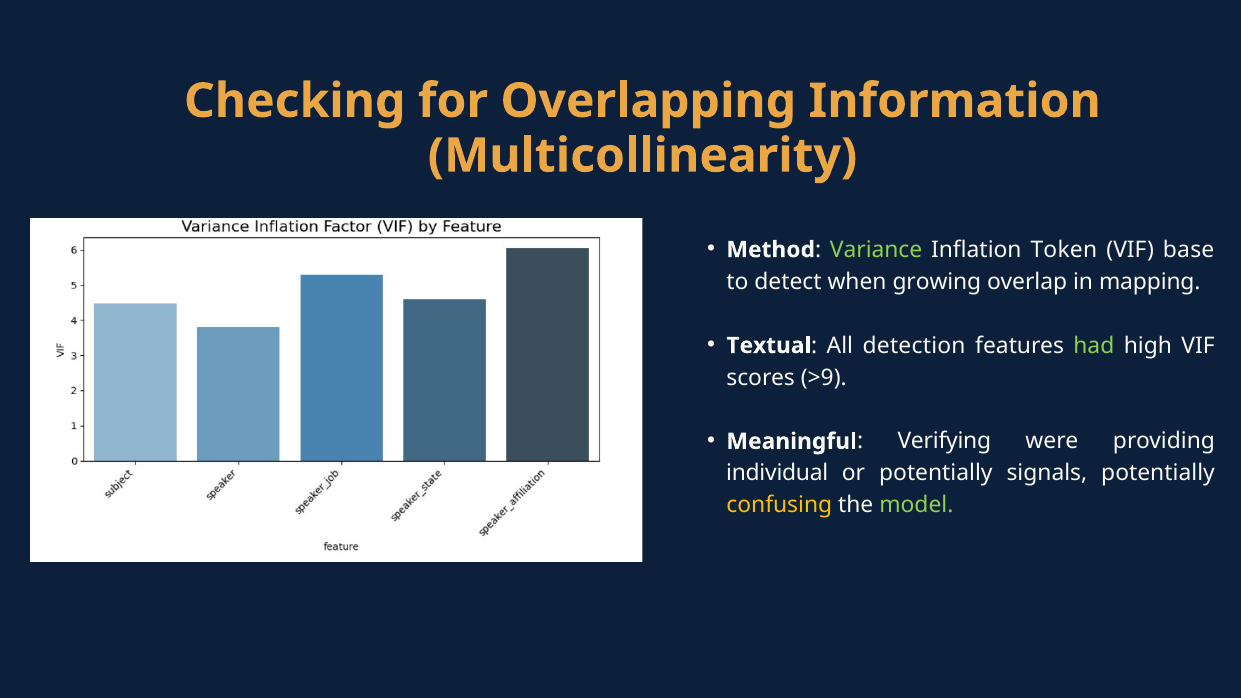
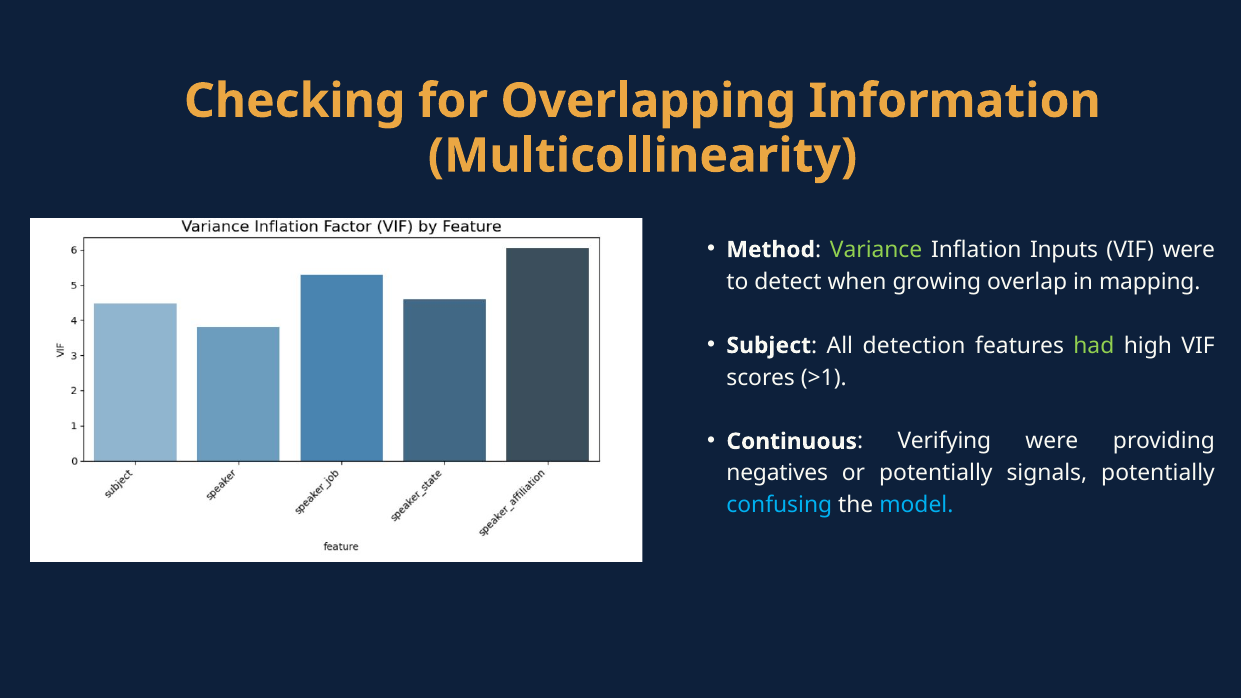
Token: Token -> Inputs (1064, 250)
VIF base: base -> were (1189, 250)
Textual: Textual -> Subject (769, 346)
>9: >9 -> >1 (824, 378)
Meaningful: Meaningful -> Continuous (792, 441)
individual: individual -> negatives (777, 473)
confusing colour: yellow -> light blue (779, 505)
model colour: light green -> light blue (916, 505)
